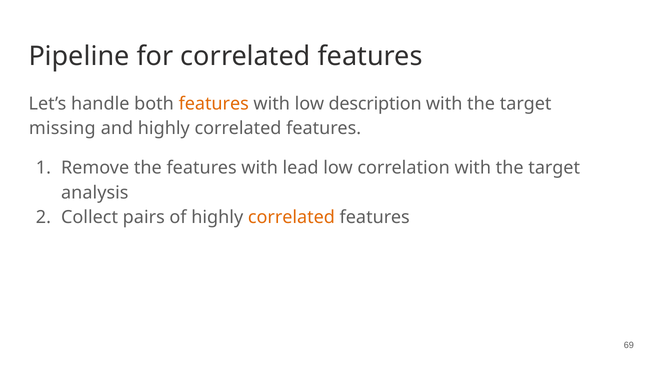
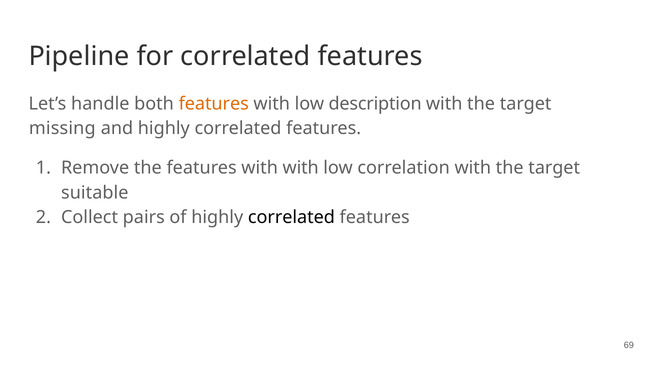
with lead: lead -> with (301, 168)
analysis: analysis -> suitable (95, 193)
correlated colour: orange -> black (291, 218)
